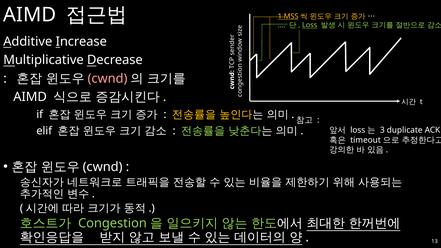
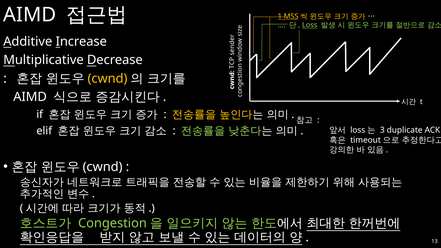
cwnd colour: pink -> yellow (108, 78)
